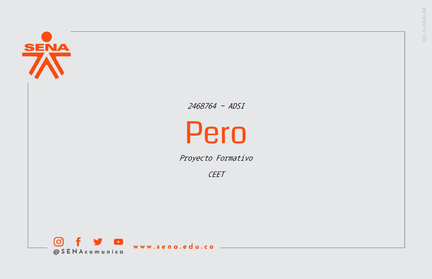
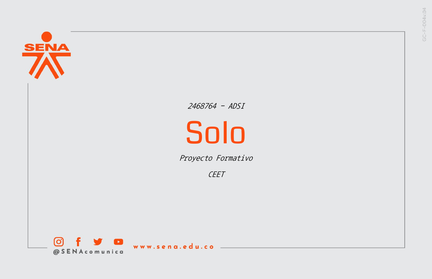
Pero: Pero -> Solo (216, 133)
